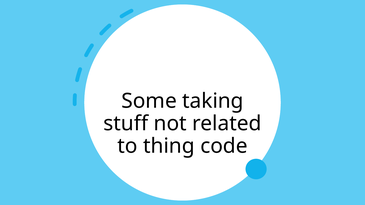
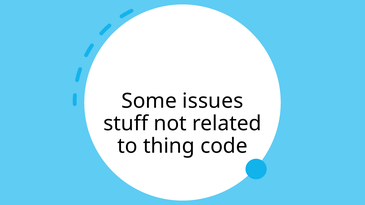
taking: taking -> issues (213, 101)
